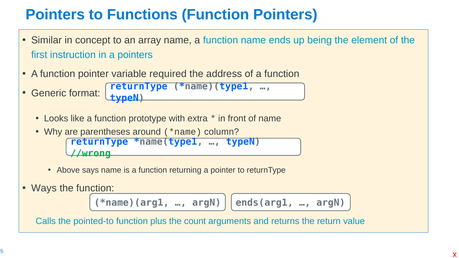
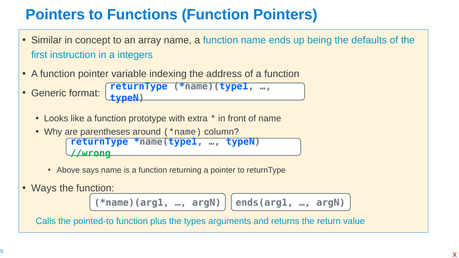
element: element -> defaults (369, 40)
a pointers: pointers -> integers (135, 55)
required: required -> indexing (168, 74)
count: count -> types (195, 221)
